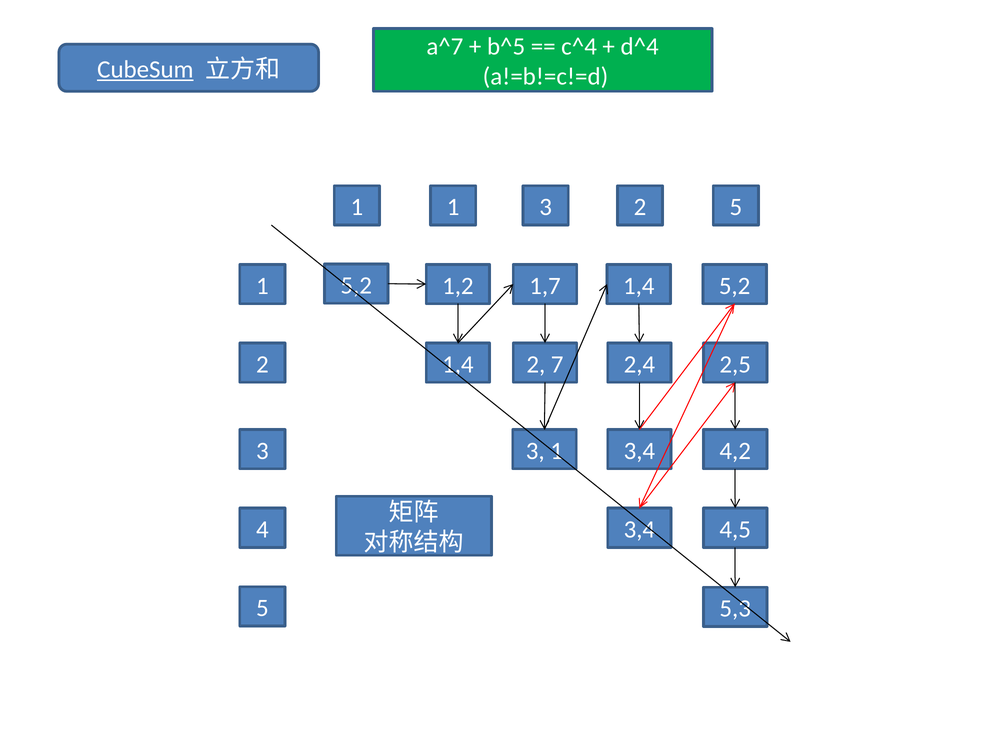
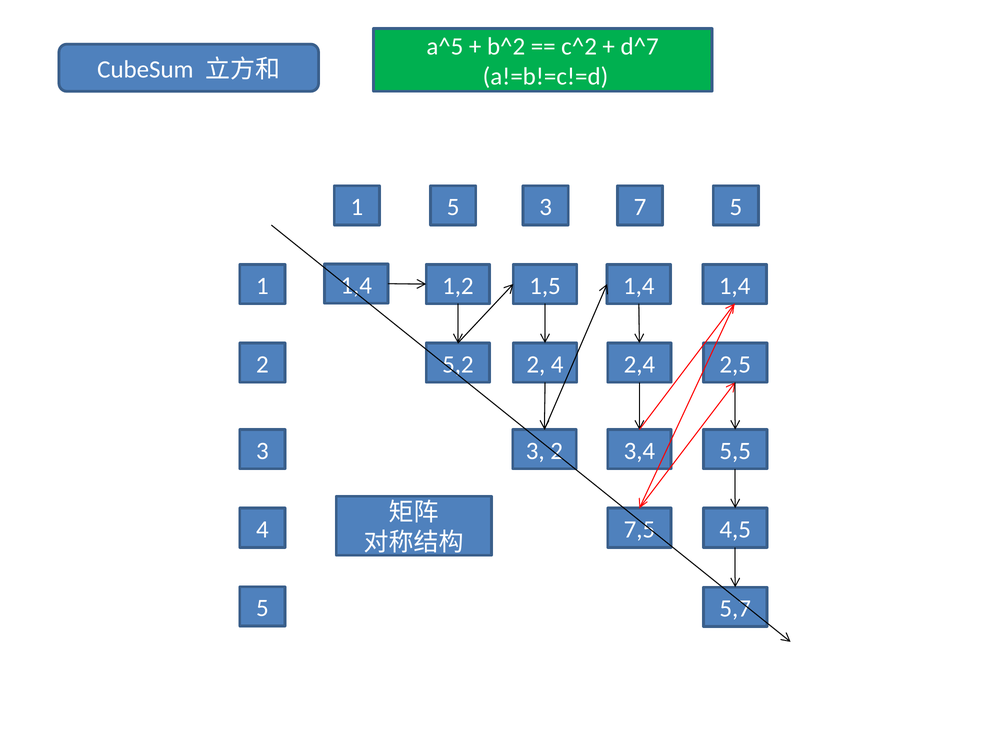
a^7: a^7 -> a^5 (445, 47)
b^5: b^5 -> b^2 (506, 47)
c^4: c^4 -> c^2 (579, 47)
d^4: d^4 -> d^7 (640, 47)
CubeSum underline: present -> none (145, 69)
1 1: 1 -> 5 (453, 207)
3 2: 2 -> 7 (640, 207)
5,2: 5,2 -> 1,4 (356, 286)
1,7: 1,7 -> 1,5 (545, 286)
5,2: 5,2 -> 1,4 (735, 286)
1,4: 1,4 -> 5,2 (458, 365)
2 7: 7 -> 4 (557, 365)
3 1: 1 -> 2 (557, 451)
4,2: 4,2 -> 5,5 (735, 451)
3,4: 3,4 -> 7,5 (639, 530)
5,3: 5,3 -> 5,7 (735, 609)
